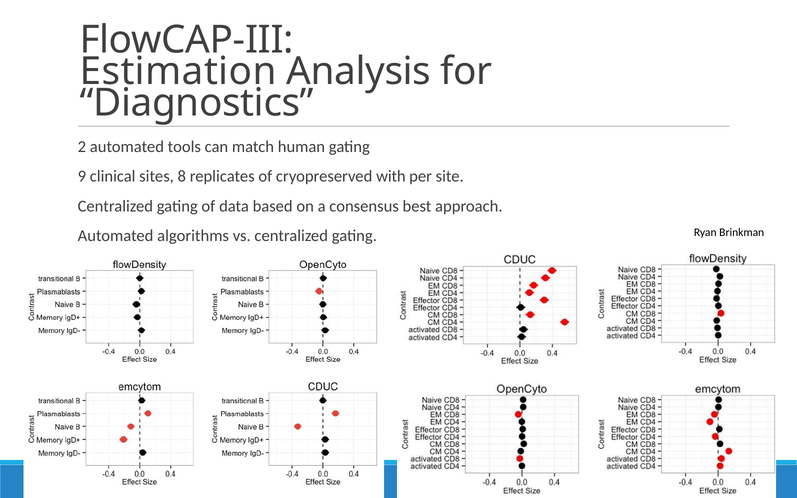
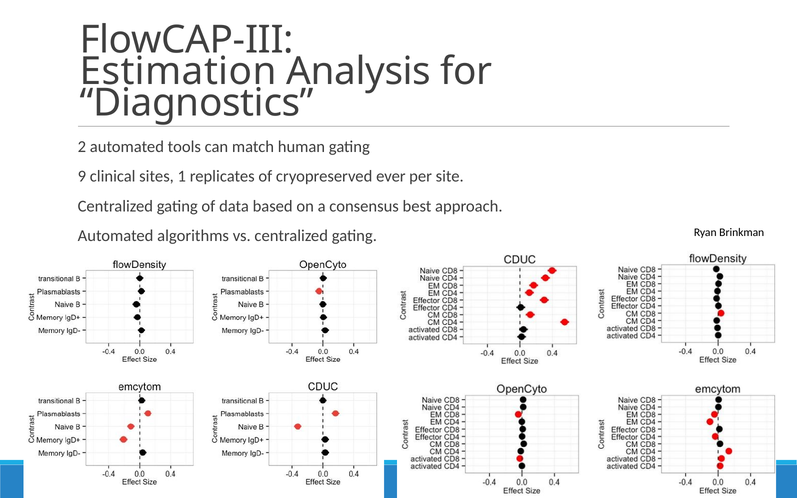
8: 8 -> 1 (182, 177)
with: with -> ever (391, 177)
